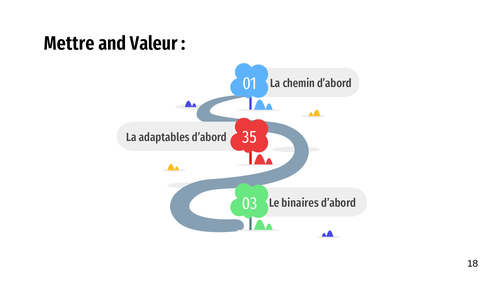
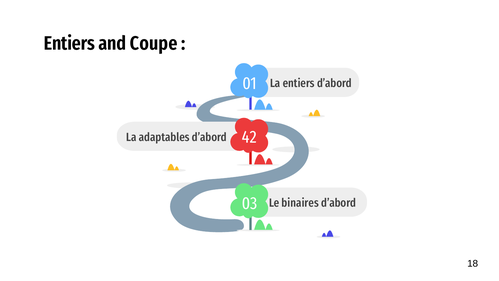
Mettre: Mettre -> Entiers (69, 43)
Valeur: Valeur -> Coupe (154, 43)
La chemin: chemin -> entiers (299, 83)
35: 35 -> 42 (249, 137)
